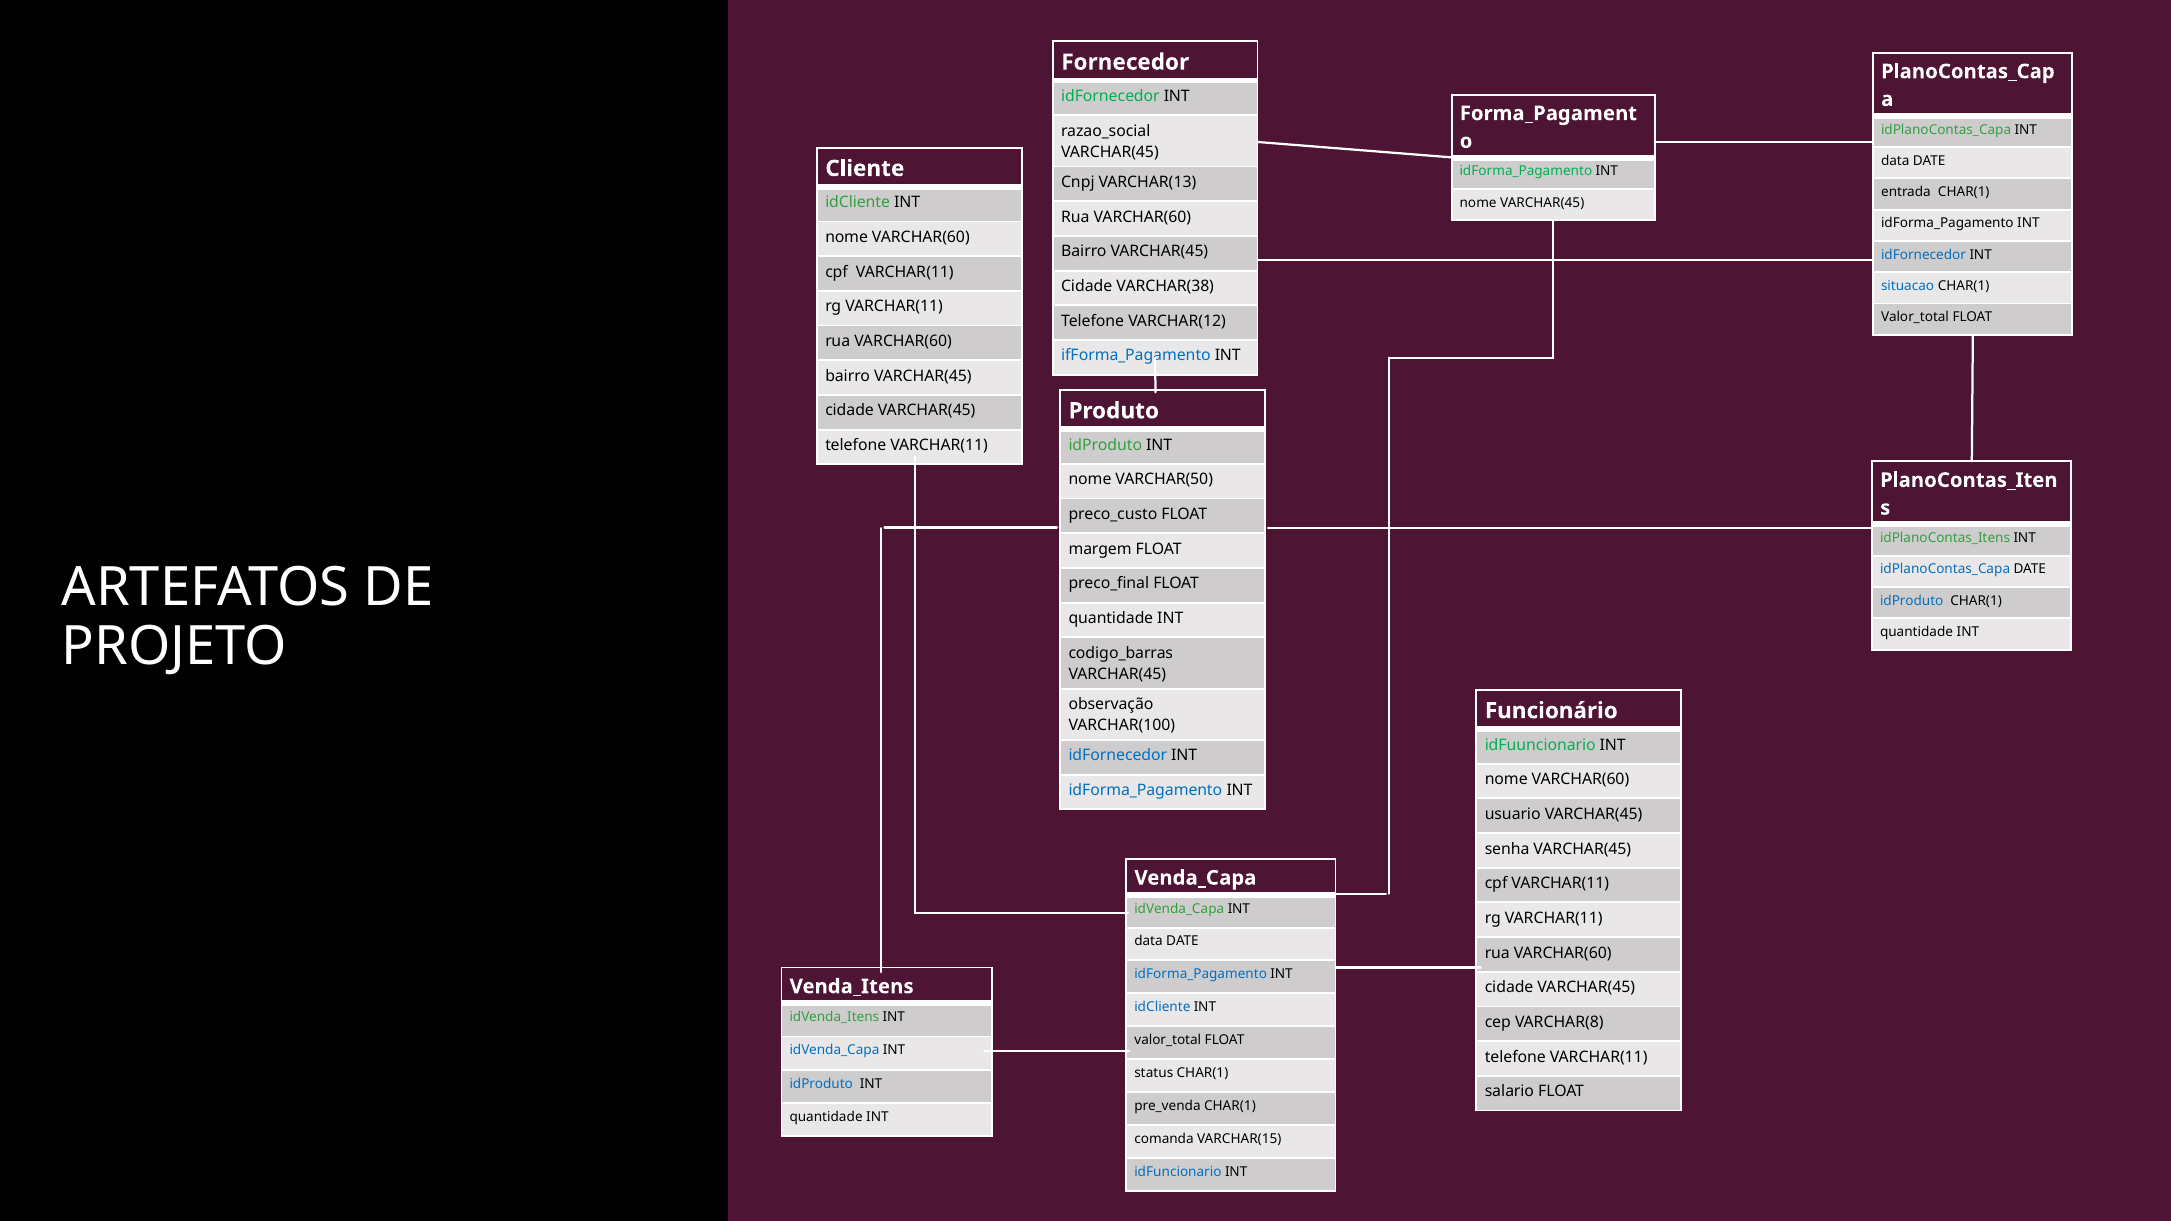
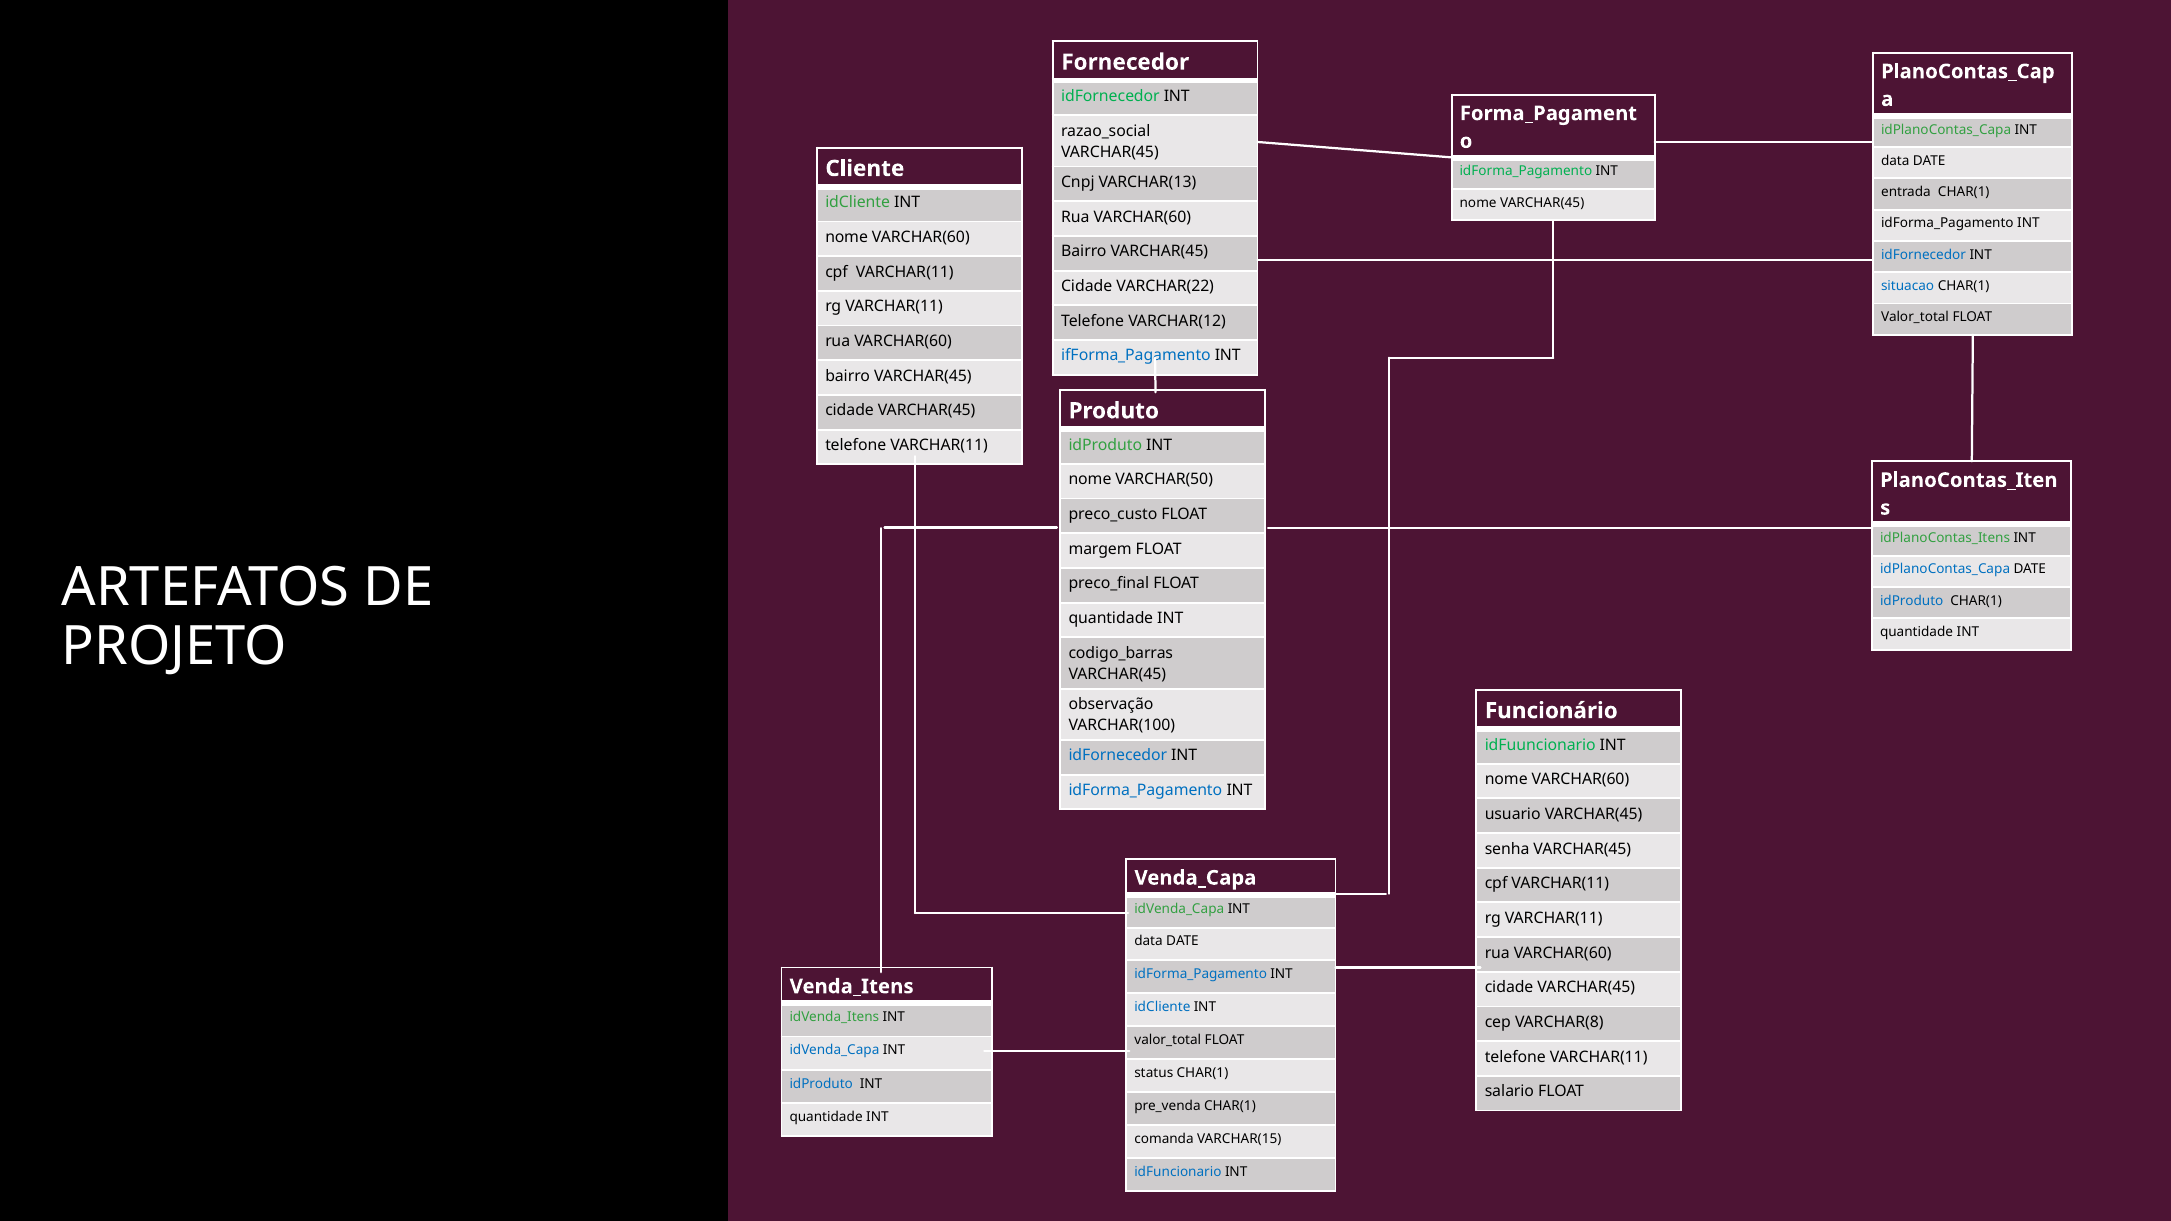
VARCHAR(38: VARCHAR(38 -> VARCHAR(22 (1165, 286)
